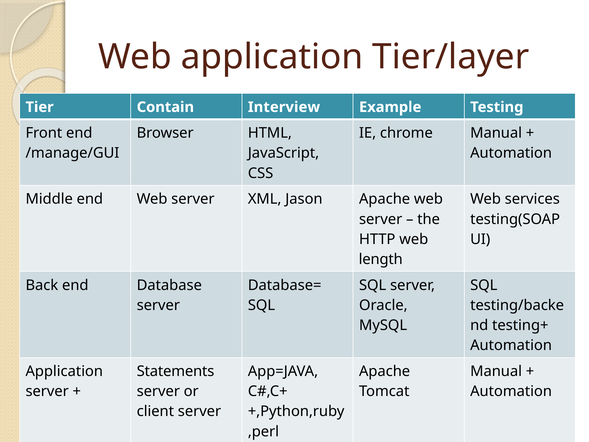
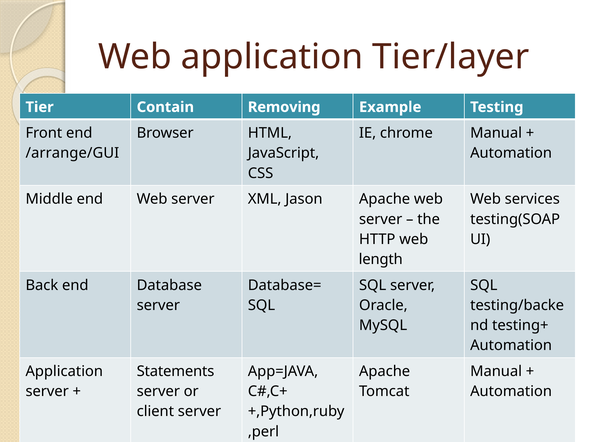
Interview: Interview -> Removing (284, 107)
/manage/GUI: /manage/GUI -> /arrange/GUI (72, 153)
